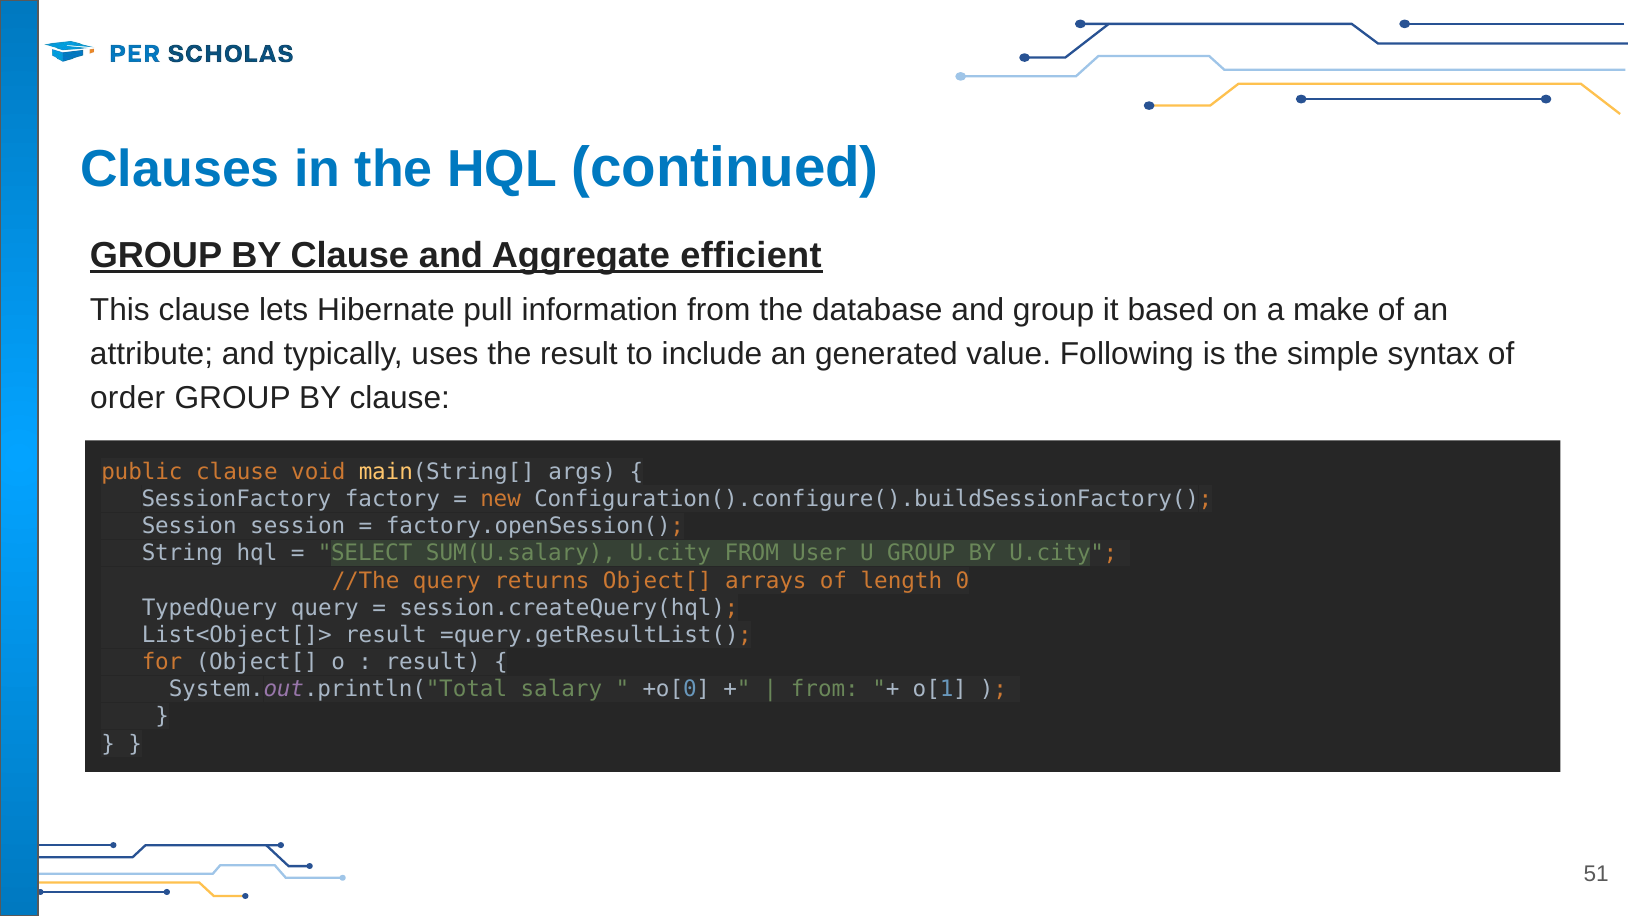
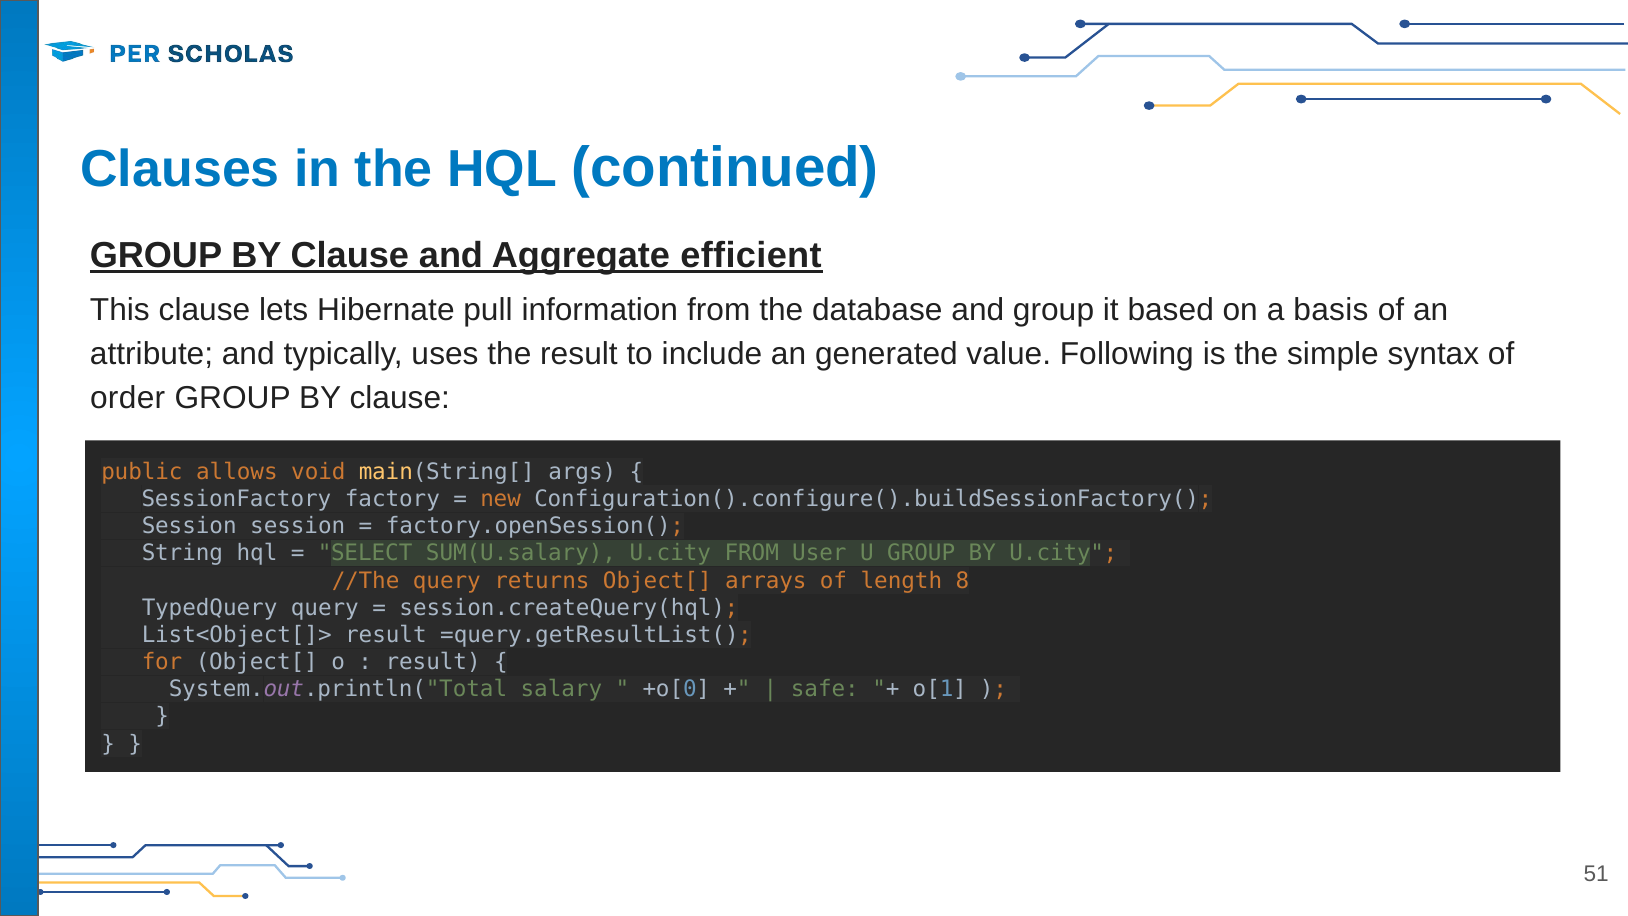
make: make -> basis (1331, 310)
public clause: clause -> allows (237, 472)
0: 0 -> 8 (962, 580)
from: from -> safe (825, 689)
